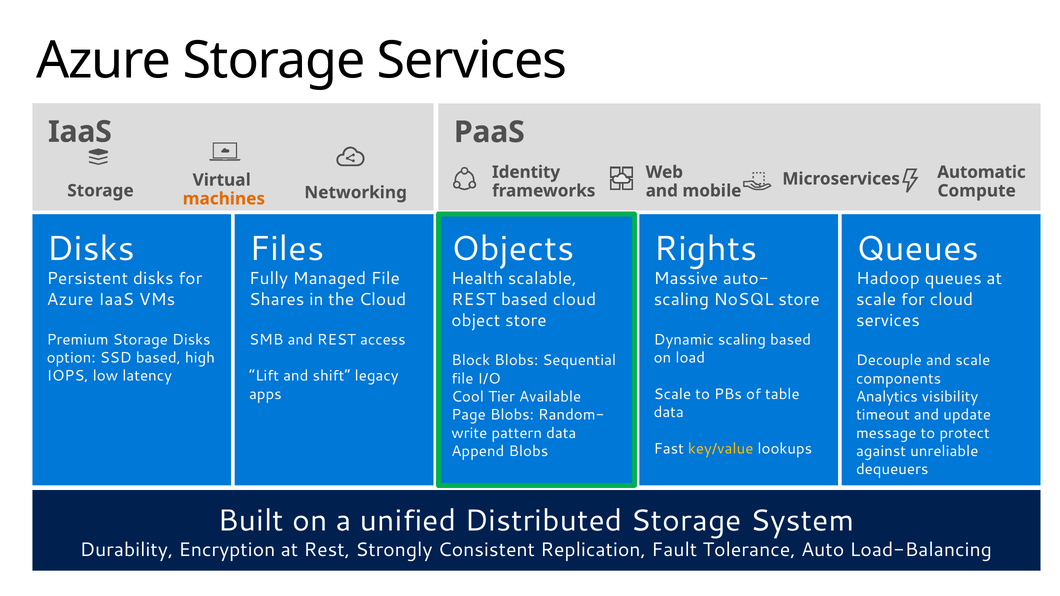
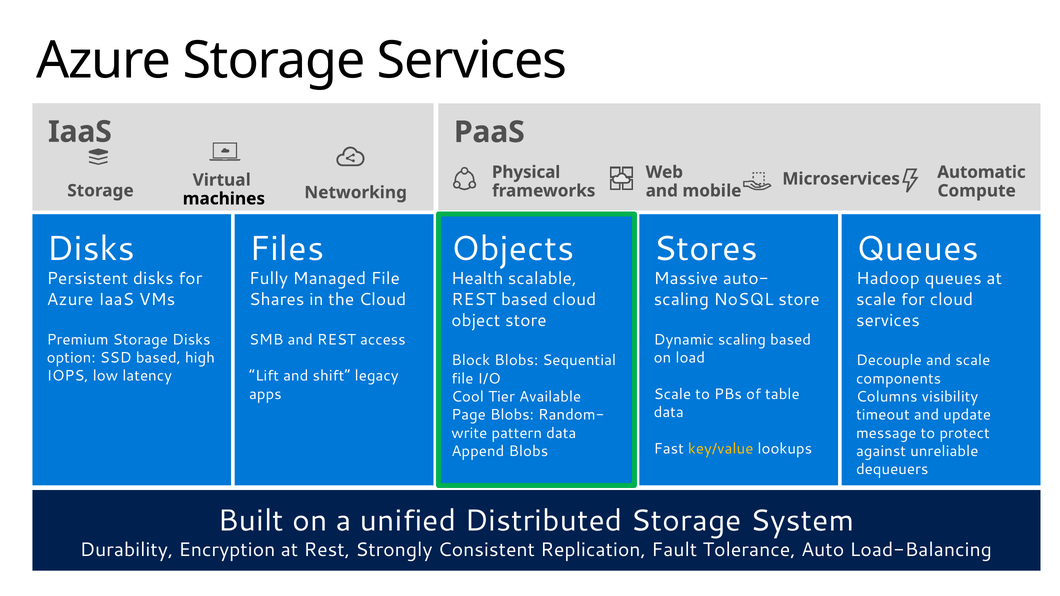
Identity: Identity -> Physical (526, 172)
machines colour: orange -> black (224, 199)
Rights: Rights -> Stores (706, 249)
Analytics: Analytics -> Columns (887, 397)
